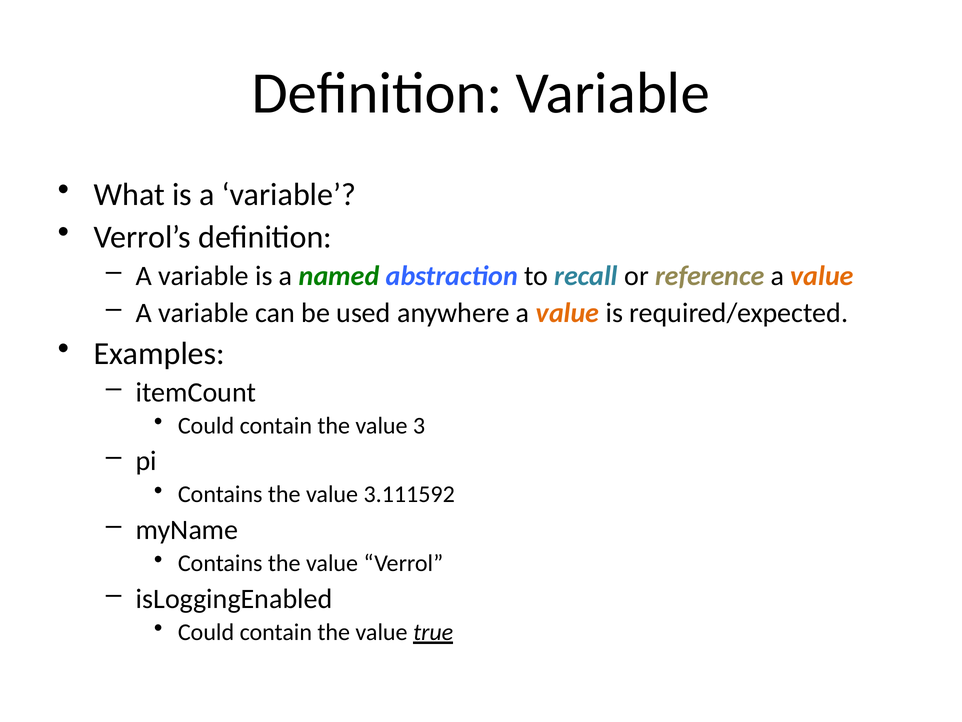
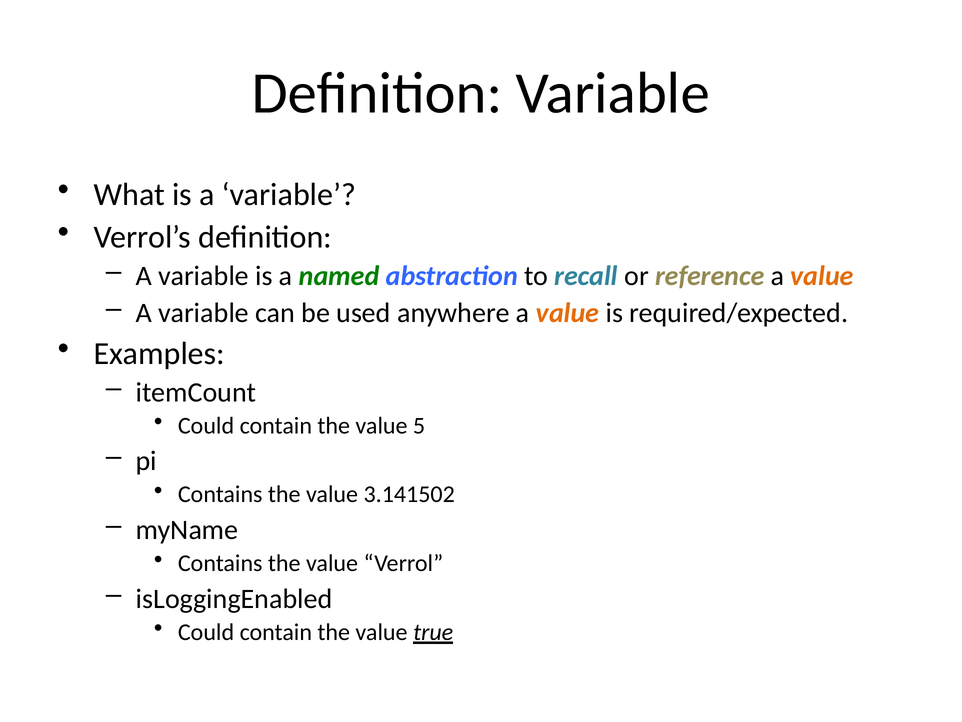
3: 3 -> 5 (419, 425)
3.111592: 3.111592 -> 3.141502 (409, 494)
